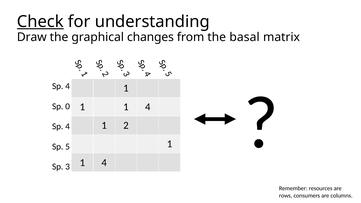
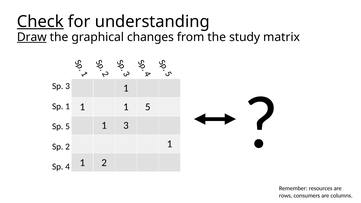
Draw underline: none -> present (32, 37)
basal: basal -> study (245, 37)
4: 4 -> 3 (68, 86)
4: 4 -> 5 (148, 107)
Sp 0: 0 -> 1 (68, 106)
1 2: 2 -> 3 (126, 125)
4: 4 -> 5 (68, 126)
Sp 5: 5 -> 2 (68, 147)
4: 4 -> 2 (104, 163)
Sp 3: 3 -> 4 (68, 167)
